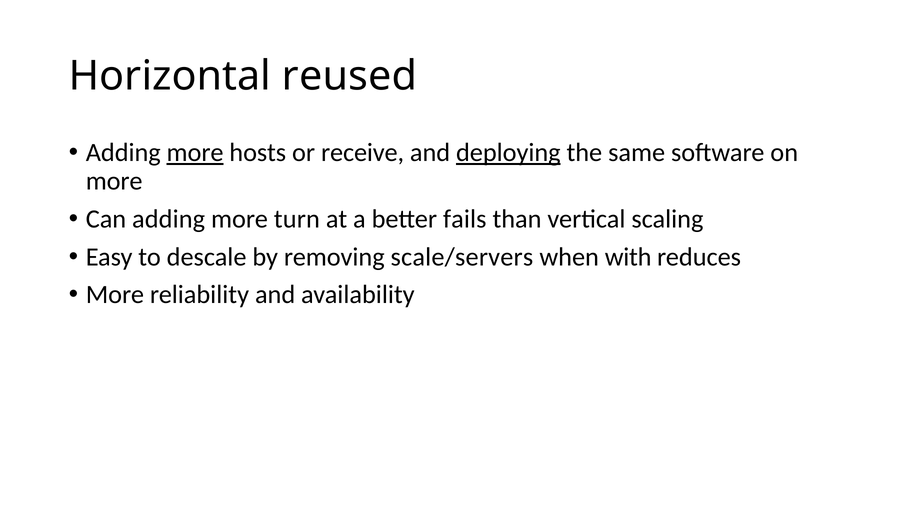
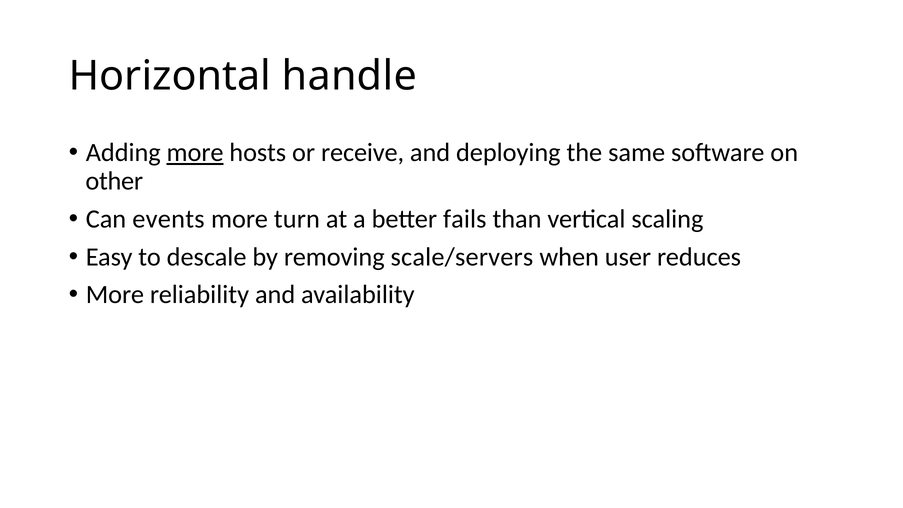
reused: reused -> handle (349, 76)
deploying underline: present -> none (508, 153)
more: more -> other (114, 181)
Can adding: adding -> events (168, 219)
with: with -> user (628, 257)
